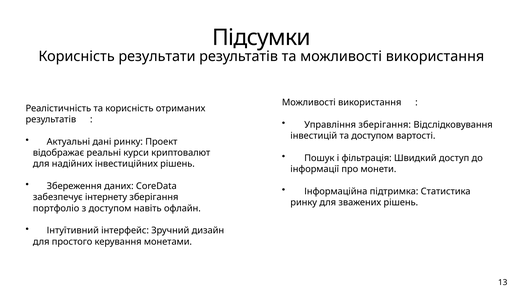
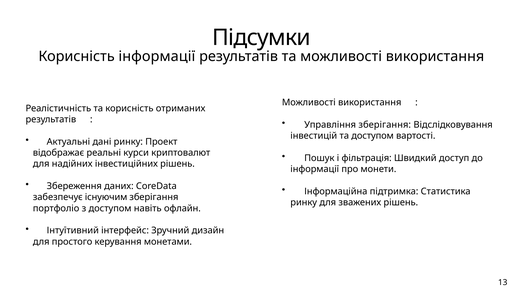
Корисність результати: результати -> інформації (157, 57)
інтернету: інтернету -> існуючим (106, 197)
